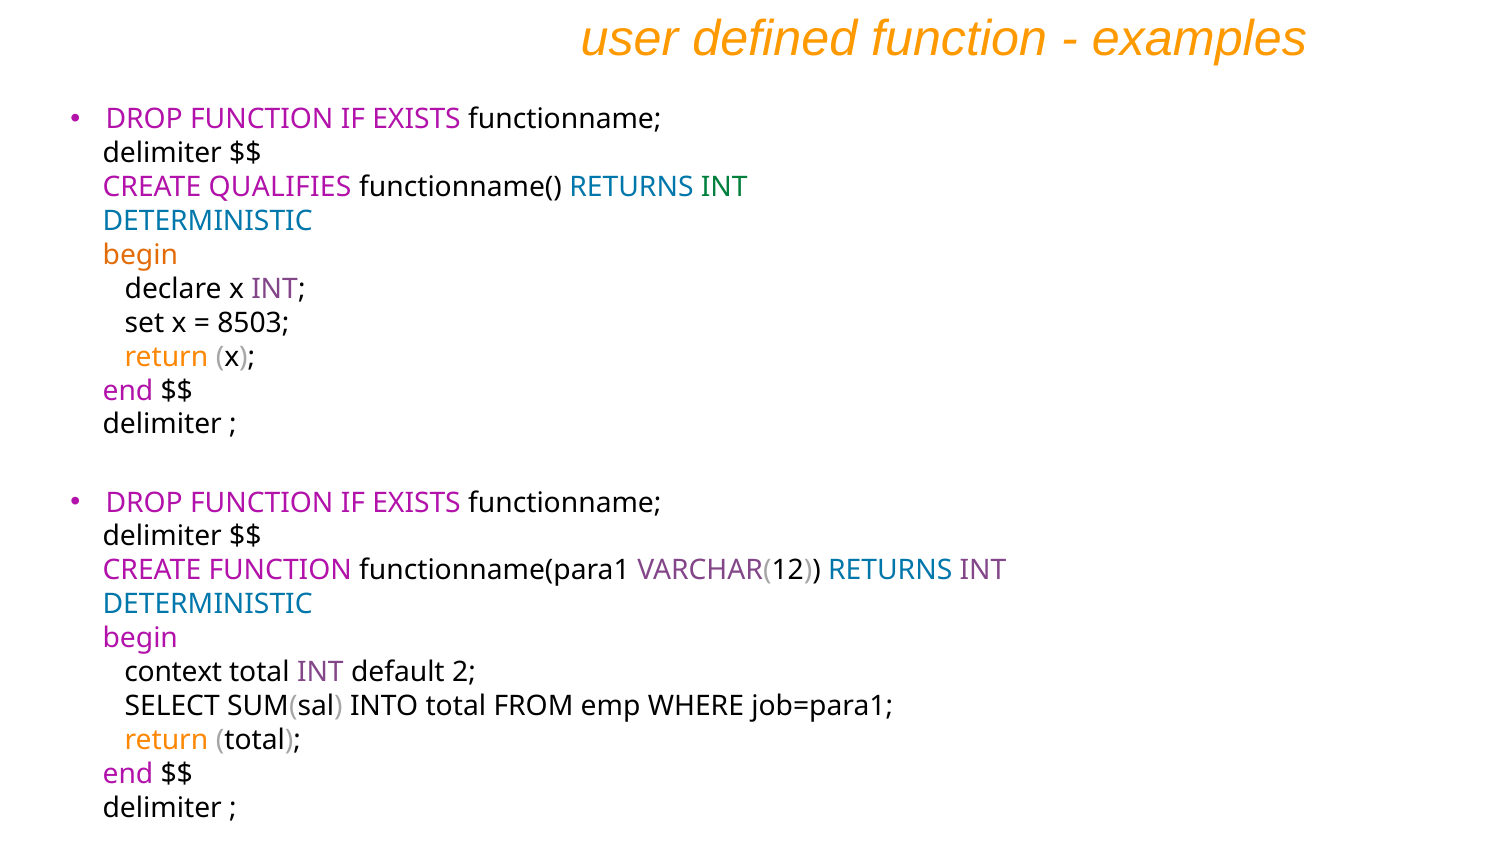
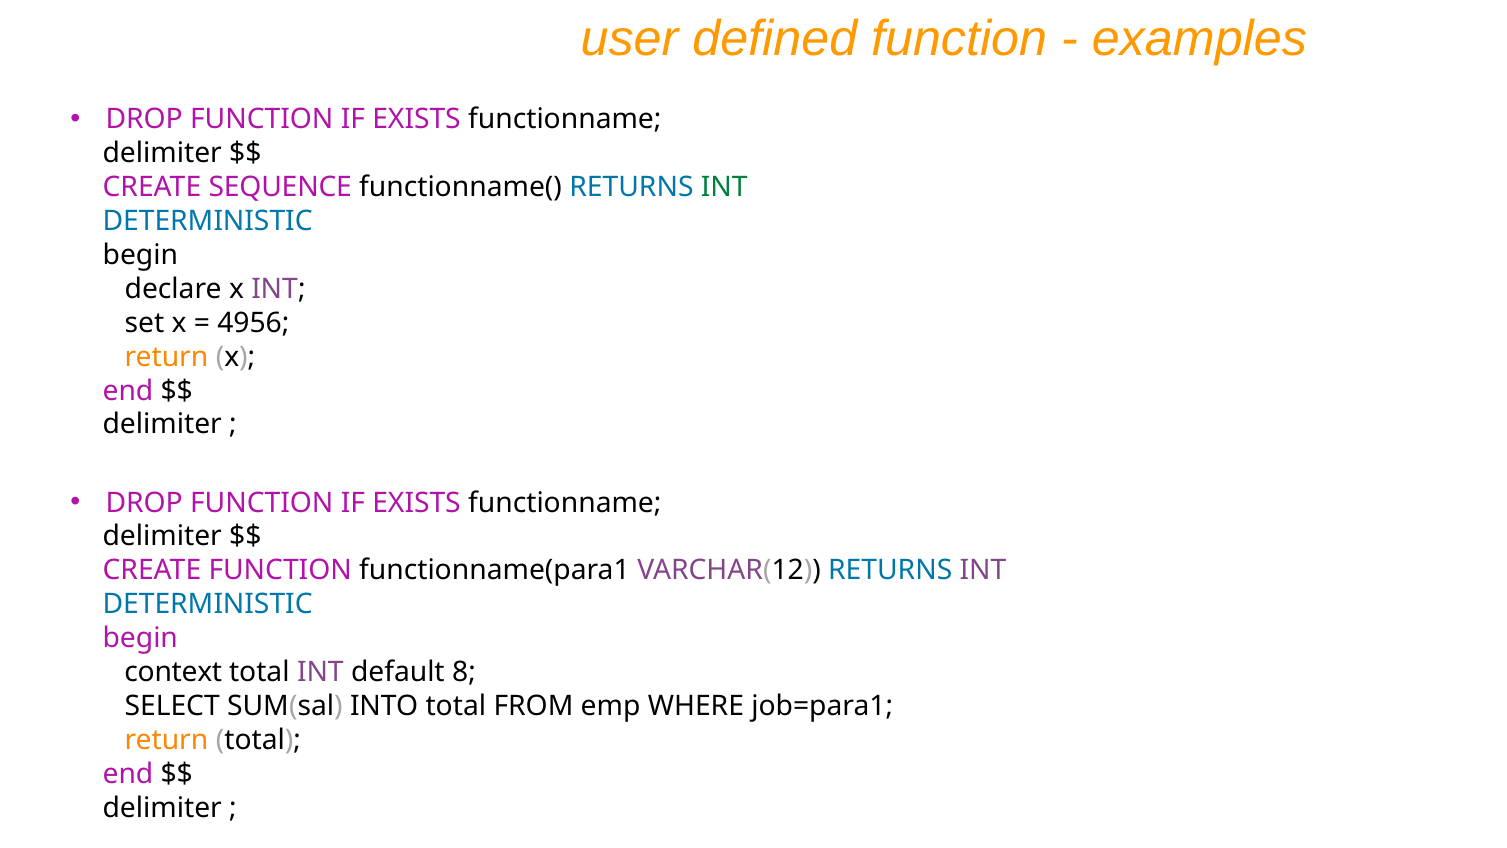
QUALIFIES: QUALIFIES -> SEQUENCE (280, 187)
begin colour: orange -> black (140, 255)
8503: 8503 -> 4956 (253, 323)
2: 2 -> 8 (464, 672)
